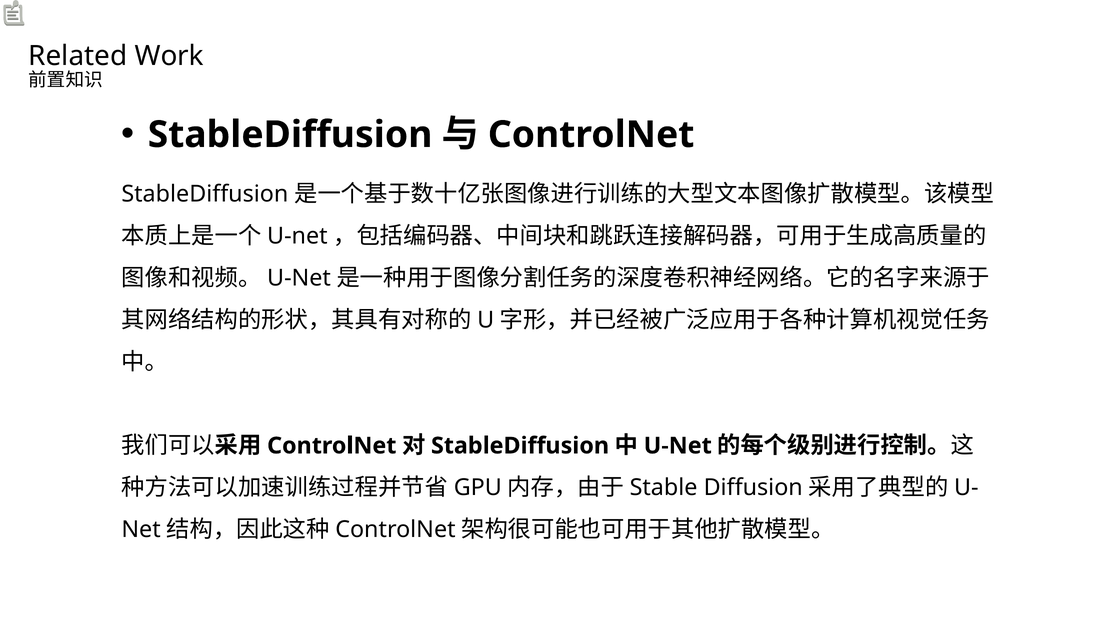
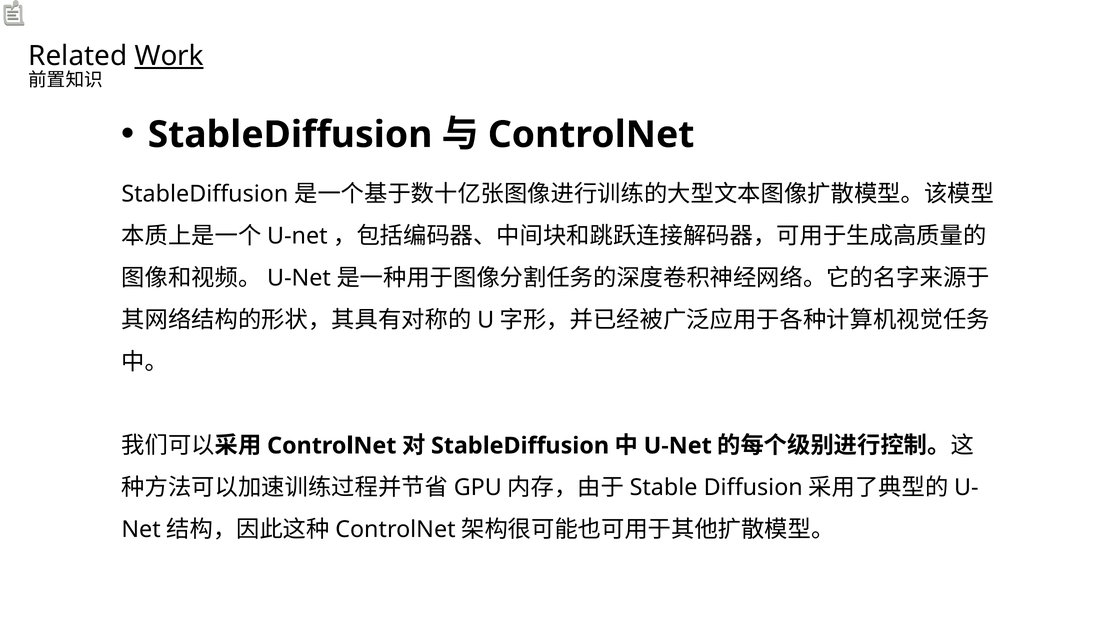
Work underline: none -> present (169, 56)
